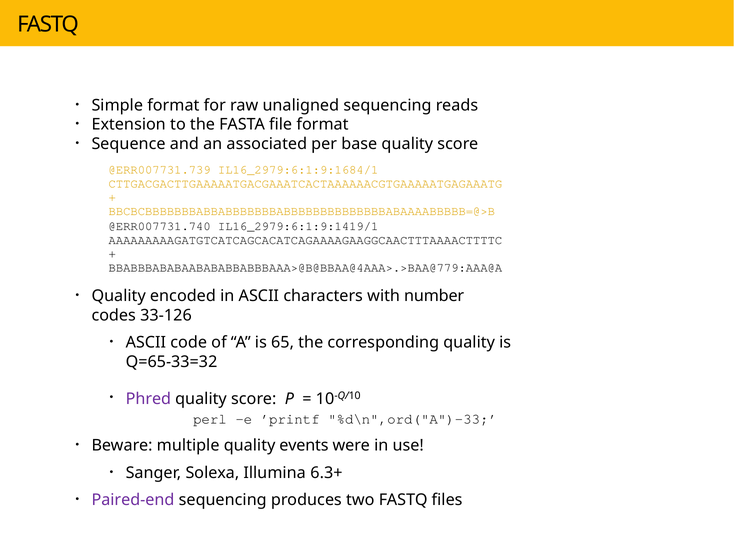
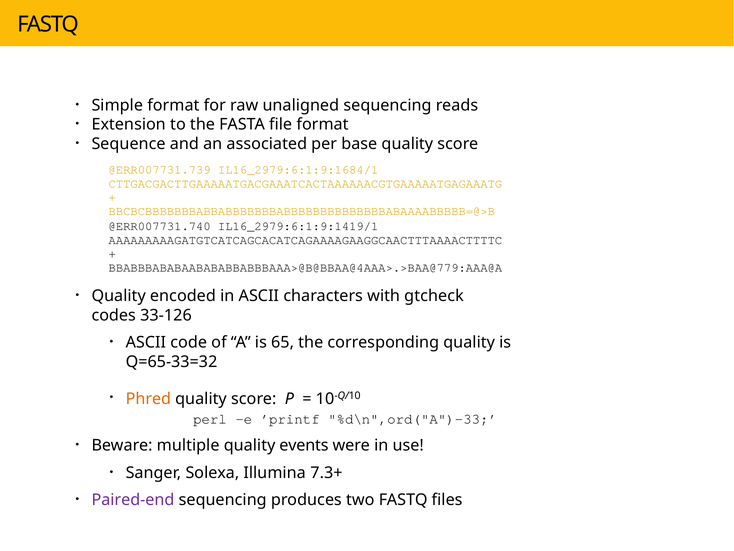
number: number -> gtcheck (434, 296)
Phred colour: purple -> orange (148, 399)
6.3+: 6.3+ -> 7.3+ (326, 473)
